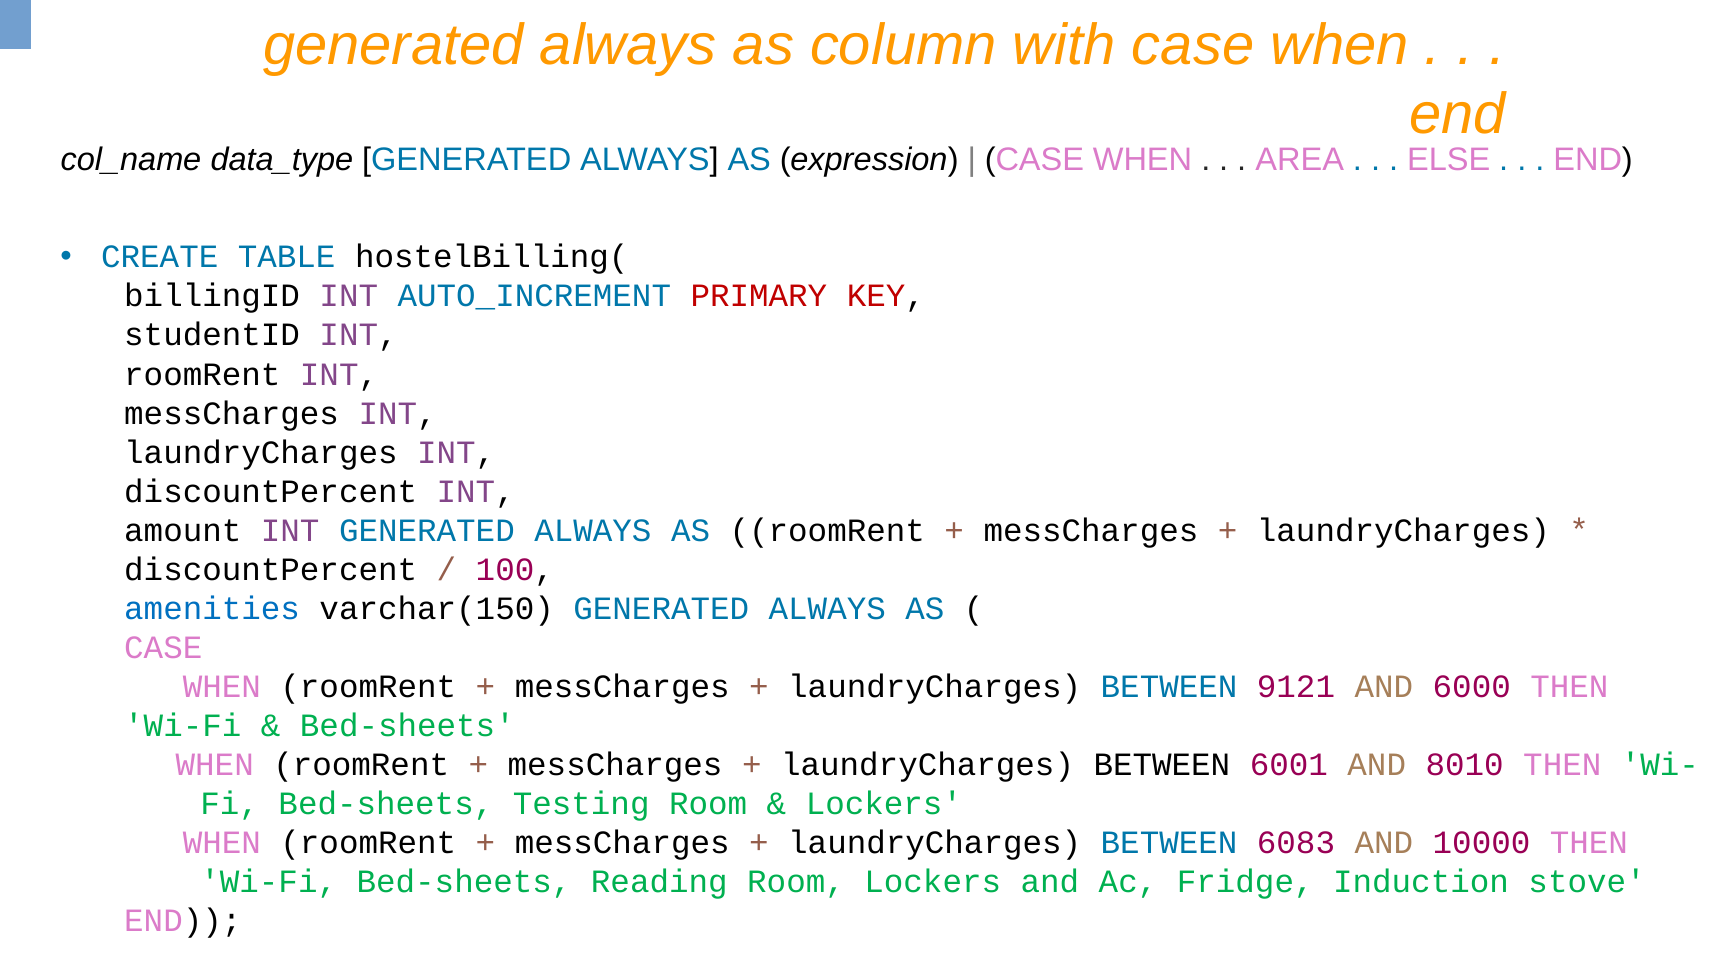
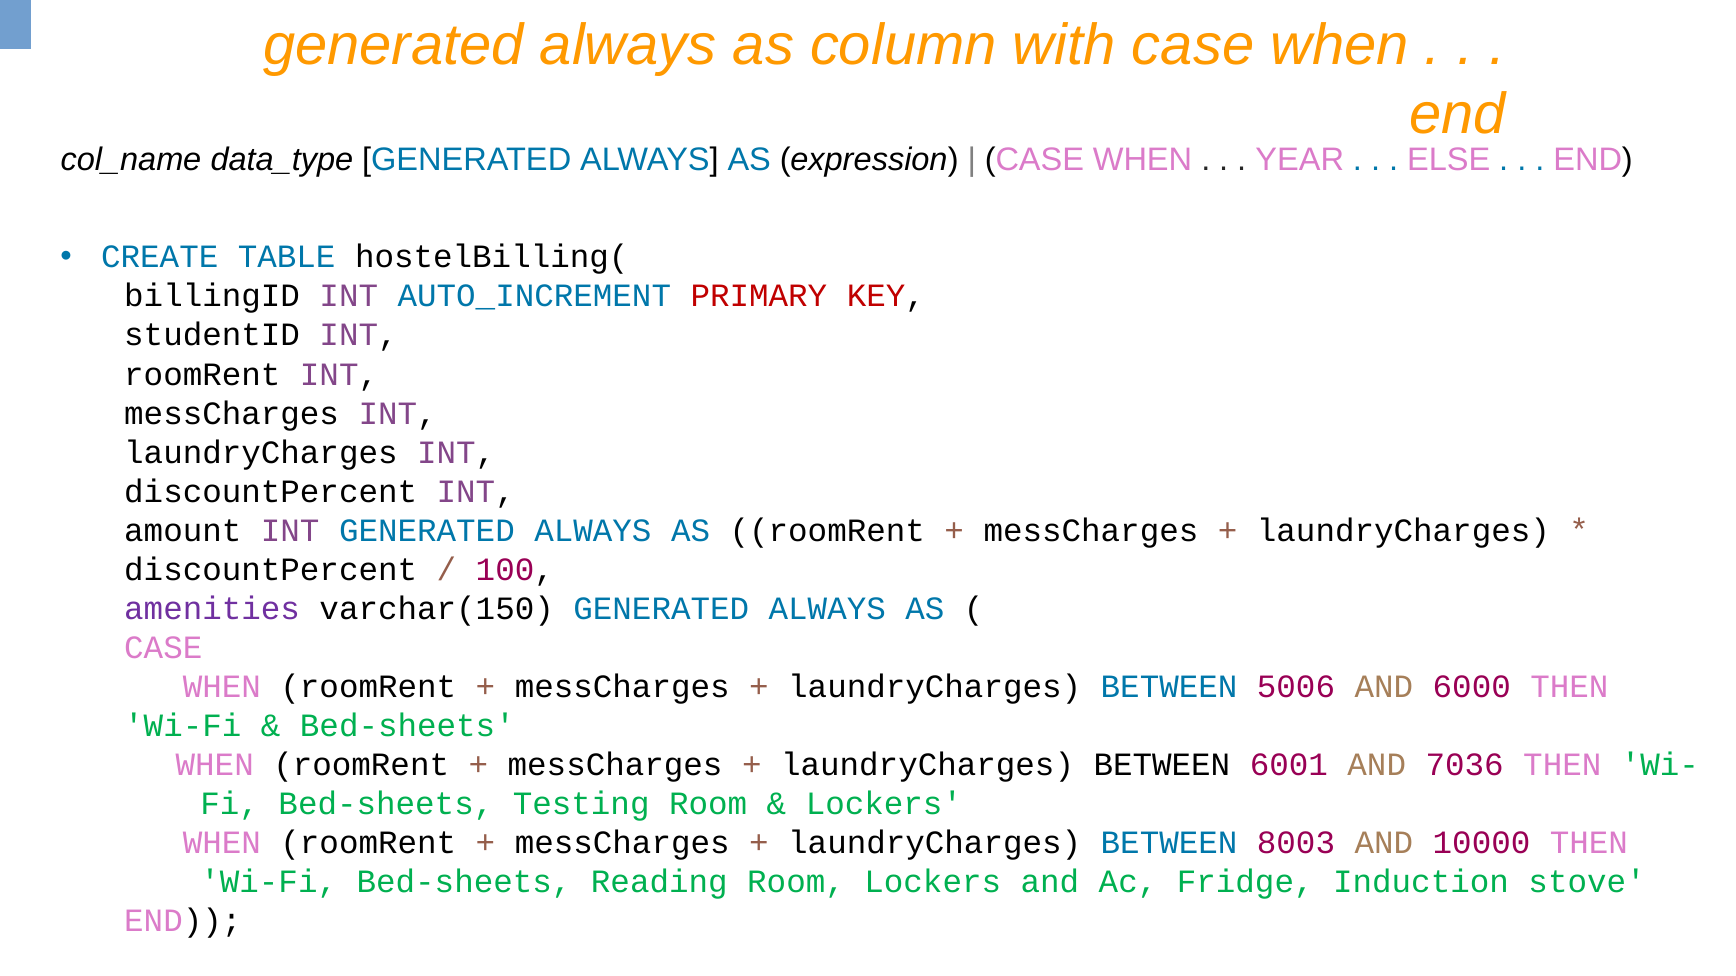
AREA: AREA -> YEAR (1300, 160)
amenities colour: blue -> purple (212, 609)
9121: 9121 -> 5006 (1296, 687)
8010: 8010 -> 7036 (1465, 765)
6083: 6083 -> 8003 (1296, 843)
